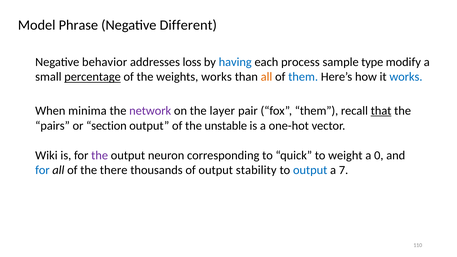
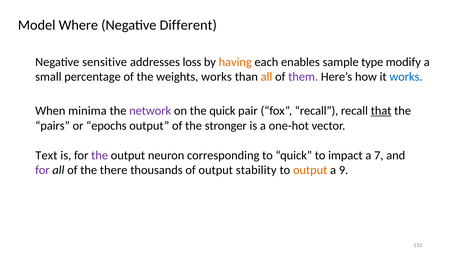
Phrase: Phrase -> Where (78, 25)
behavior: behavior -> sensitive (105, 62)
having colour: blue -> orange (235, 62)
process: process -> enables (300, 62)
percentage underline: present -> none (93, 77)
them colour: blue -> purple (303, 77)
the layer: layer -> quick (222, 111)
fox them: them -> recall (317, 111)
section: section -> epochs (106, 126)
unstable: unstable -> stronger (226, 126)
Wiki: Wiki -> Text (46, 155)
weight: weight -> impact (345, 155)
0: 0 -> 7 (379, 155)
for colour: blue -> purple (42, 170)
output colour: blue -> orange (310, 170)
7: 7 -> 9 (344, 170)
